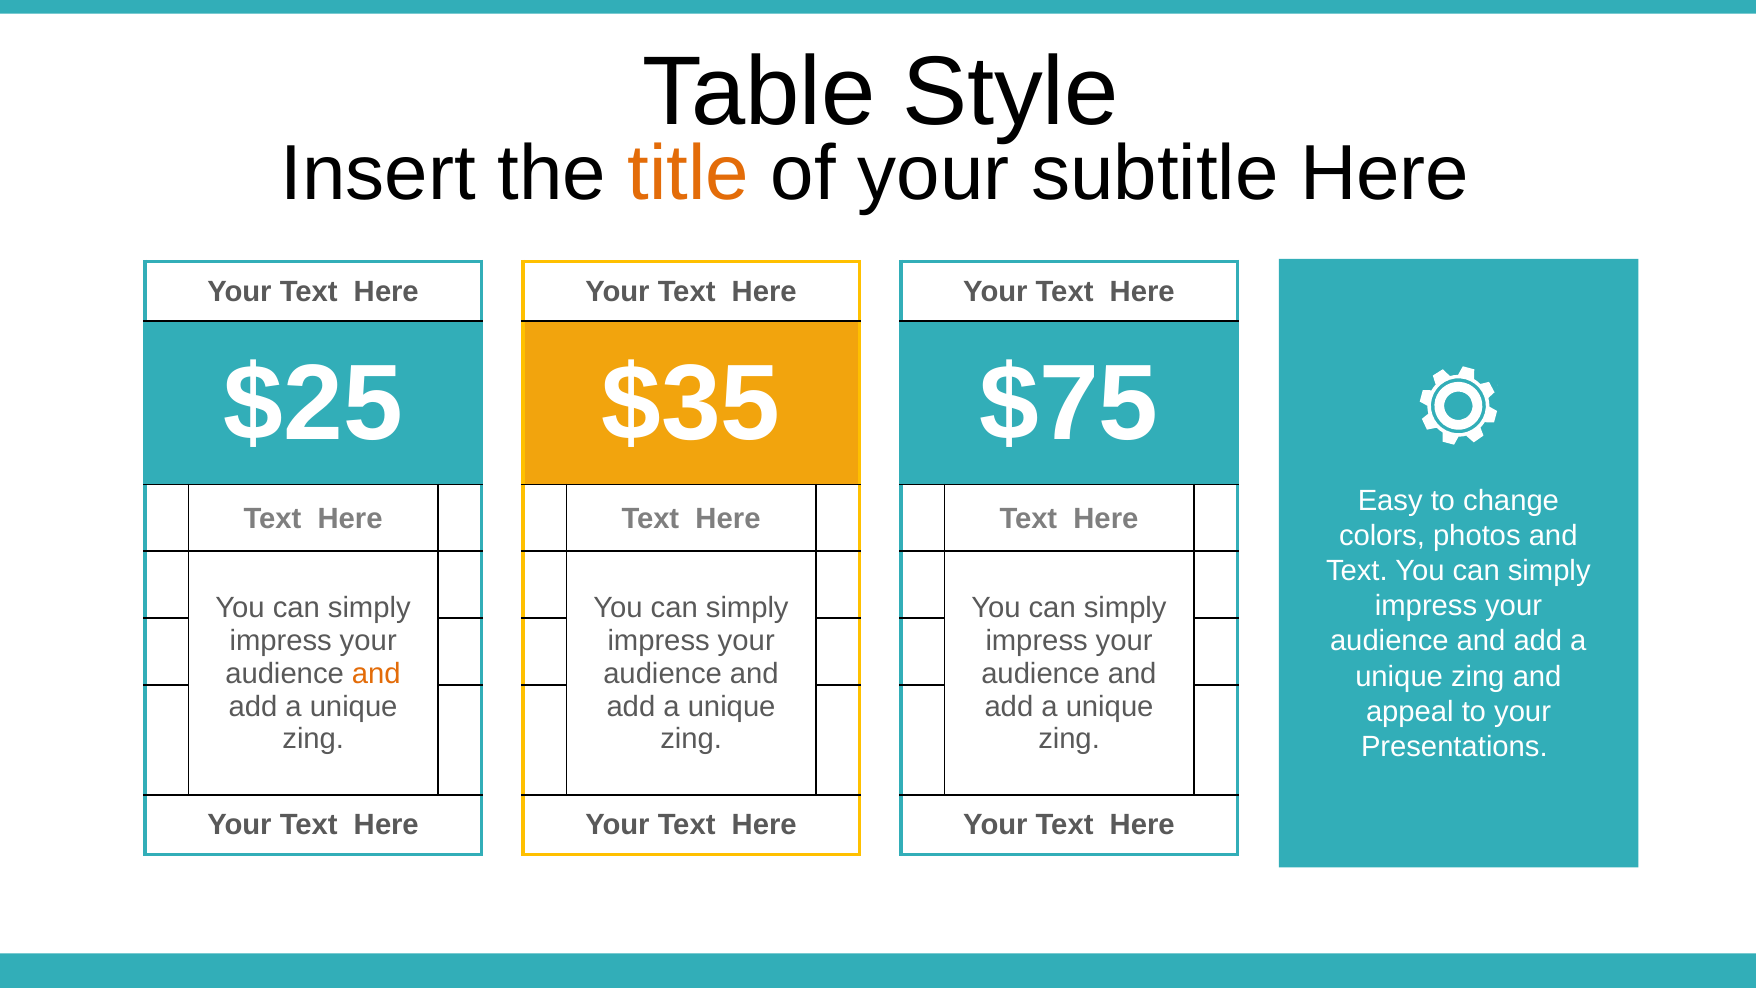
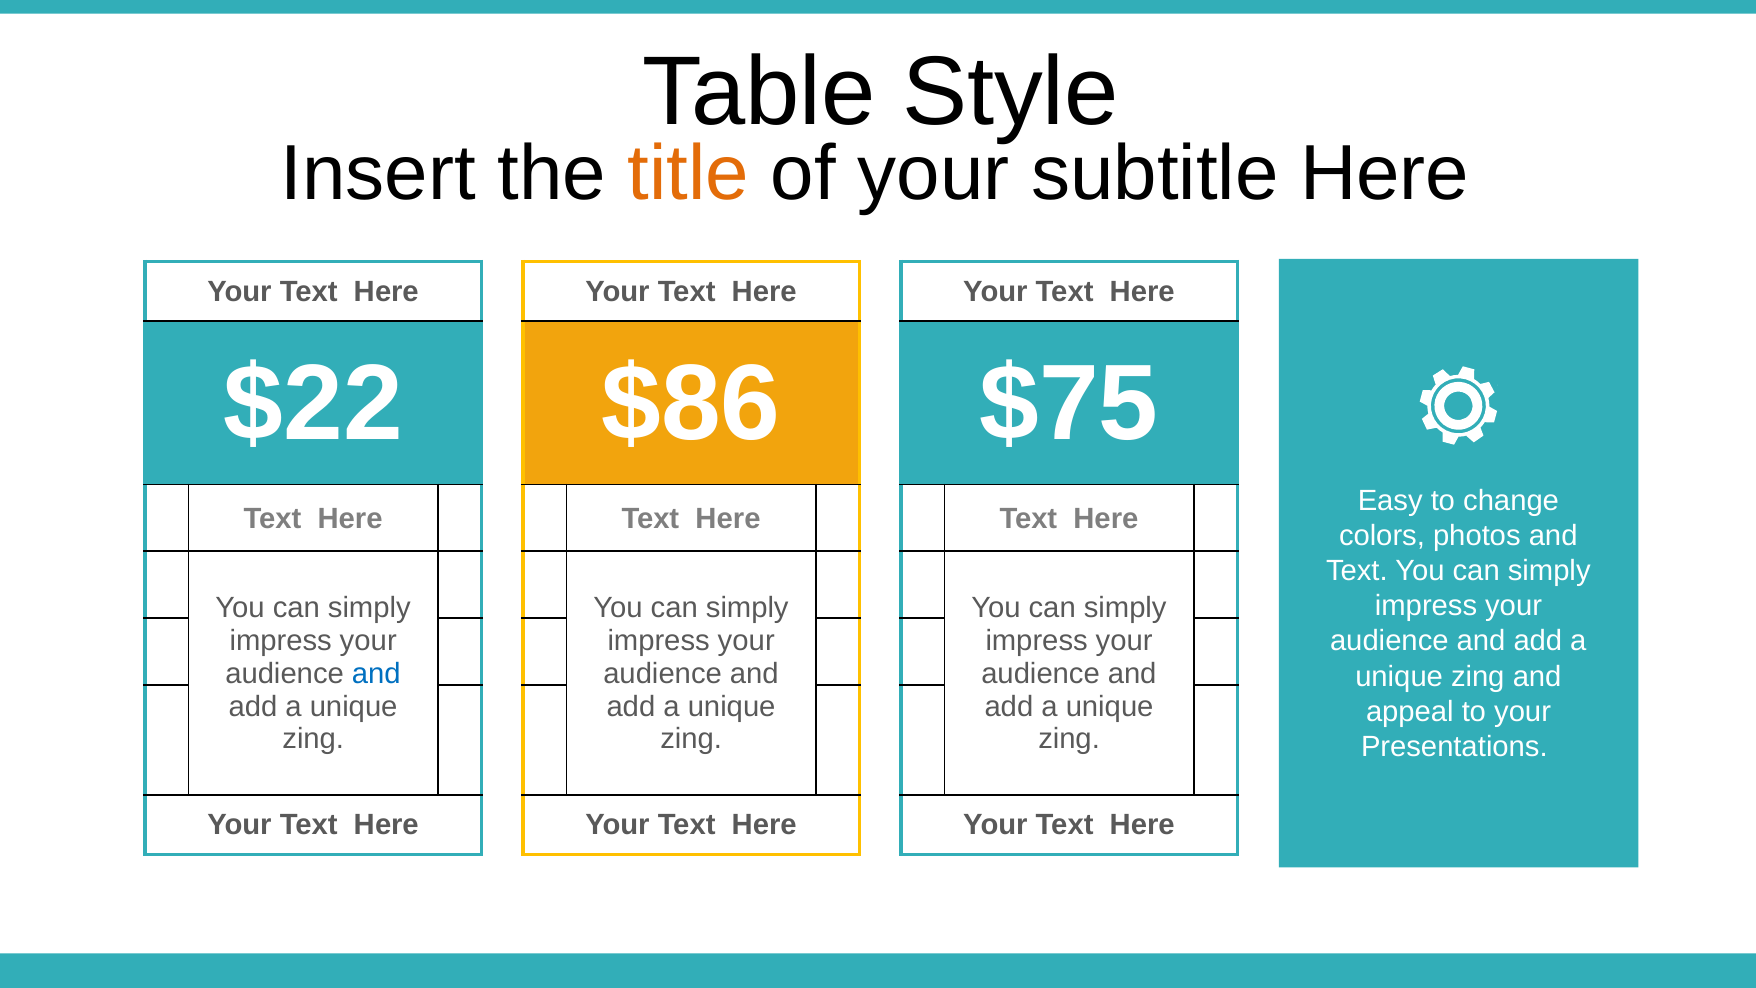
$25: $25 -> $22 (313, 404)
$35: $35 -> $86 (691, 404)
and colour: orange -> blue (376, 674)
